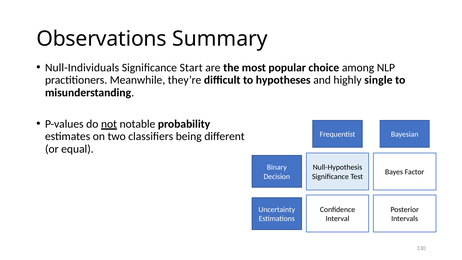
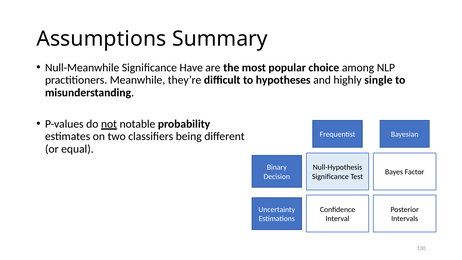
Observations: Observations -> Assumptions (101, 39)
Null-Individuals: Null-Individuals -> Null-Meanwhile (82, 68)
Start: Start -> Have (191, 68)
